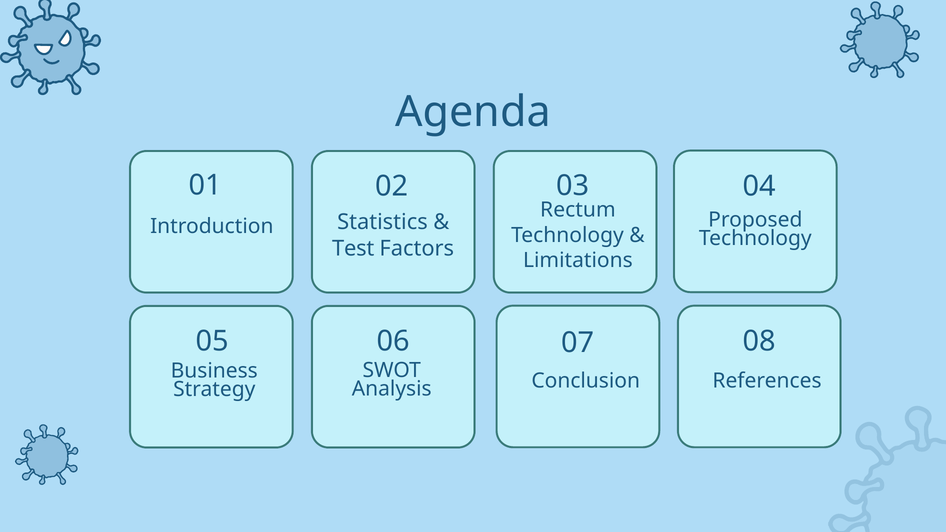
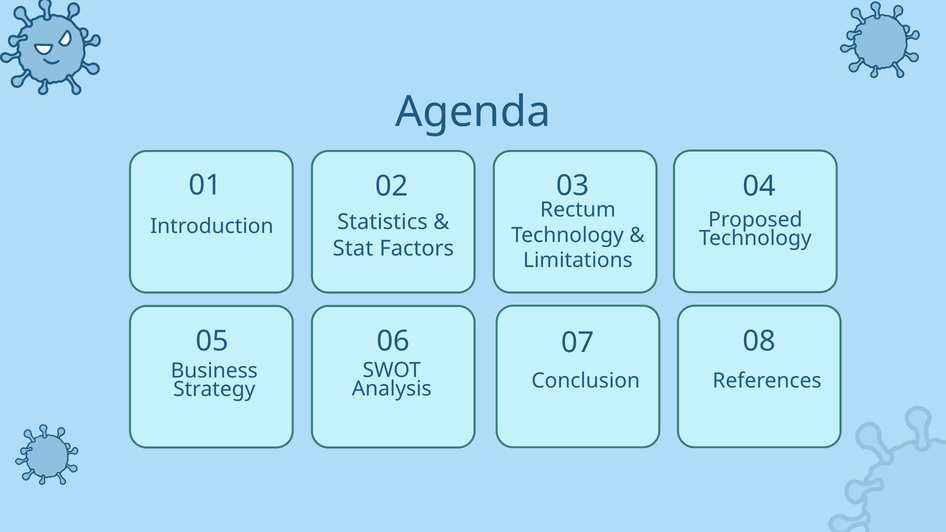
Test: Test -> Stat (353, 248)
